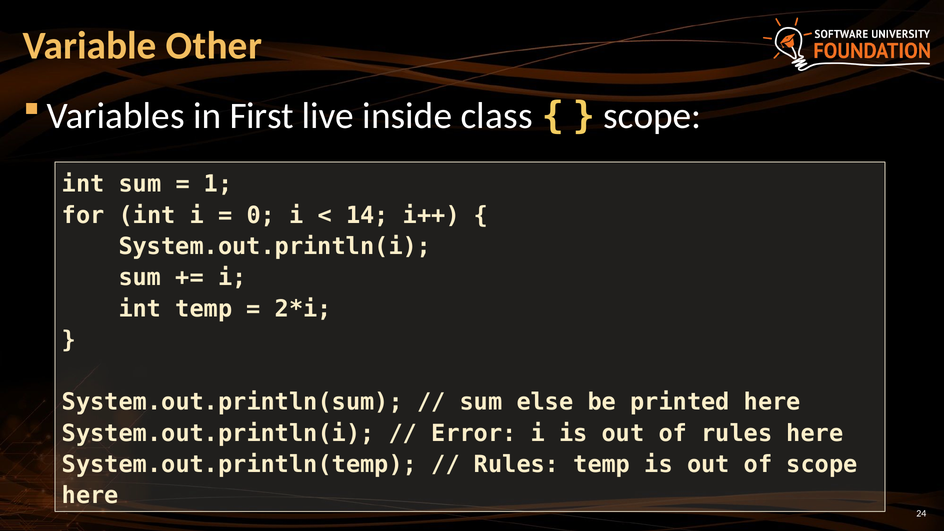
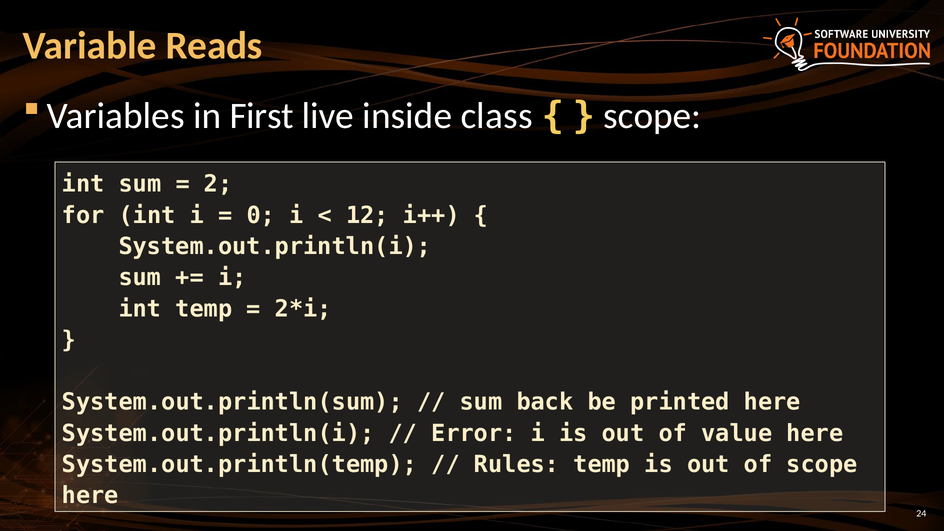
Other: Other -> Reads (214, 46)
1: 1 -> 2 (218, 184)
14: 14 -> 12 (367, 215)
else: else -> back (545, 402)
of rules: rules -> value (737, 433)
